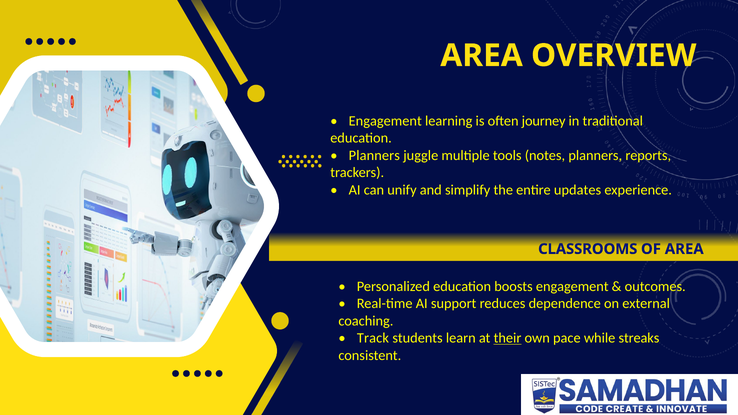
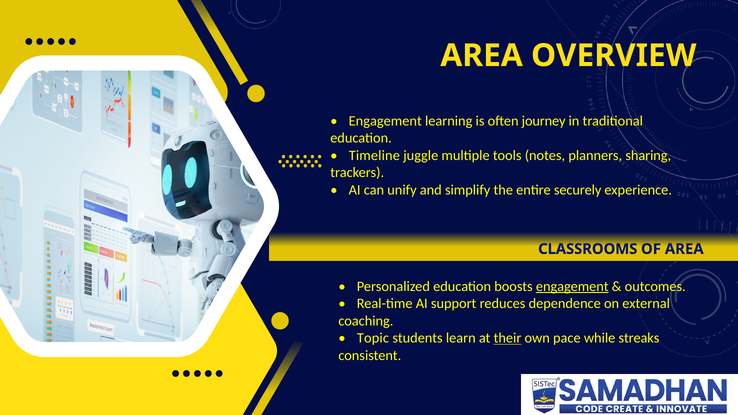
Planners: Planners -> Timeline (374, 155)
reports: reports -> sharing (648, 155)
updates: updates -> securely (578, 190)
engagement underline: none -> present (572, 287)
Track: Track -> Topic (373, 338)
